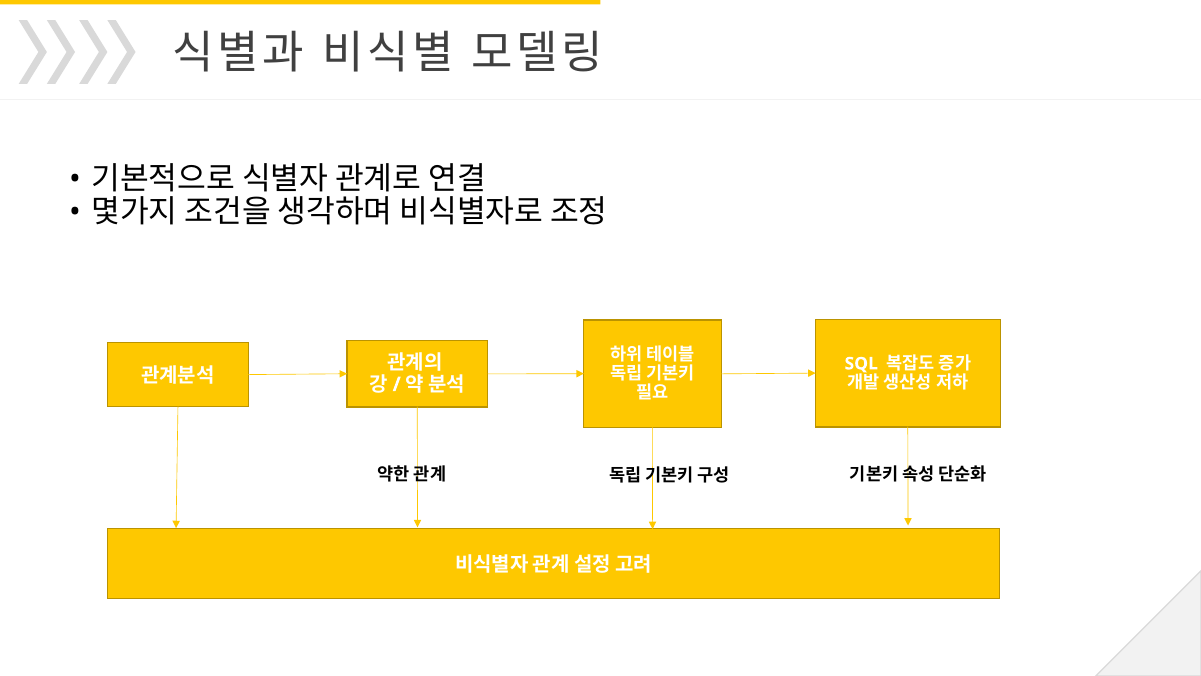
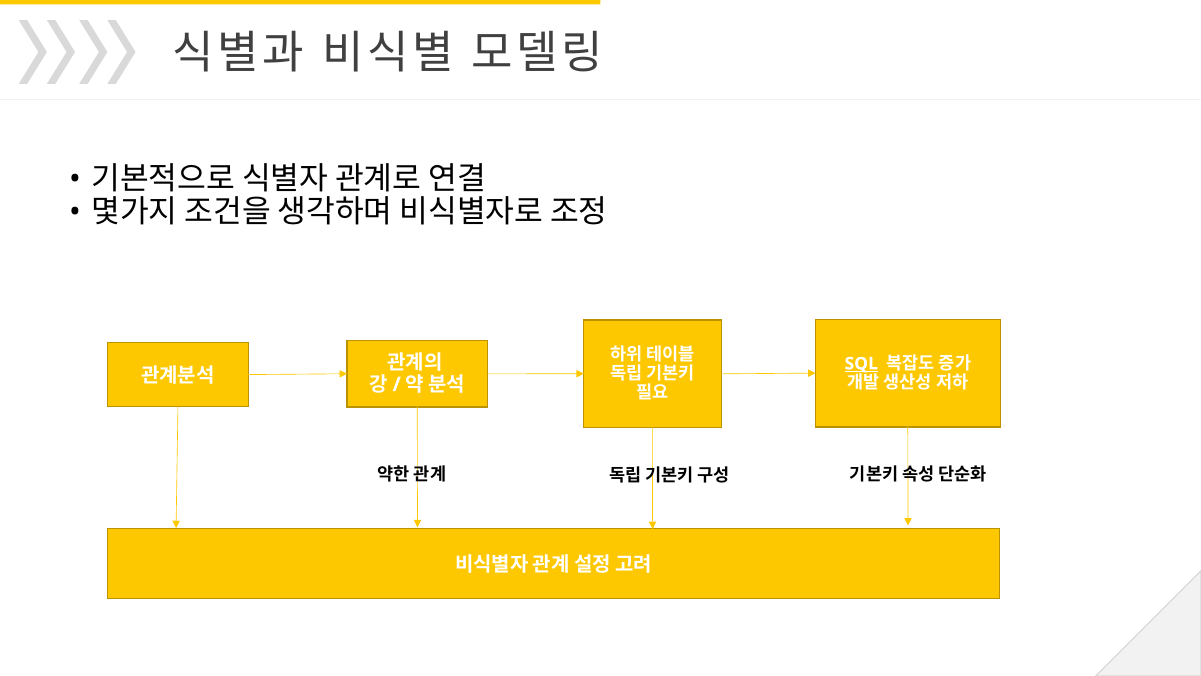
SQL underline: none -> present (861, 363)
